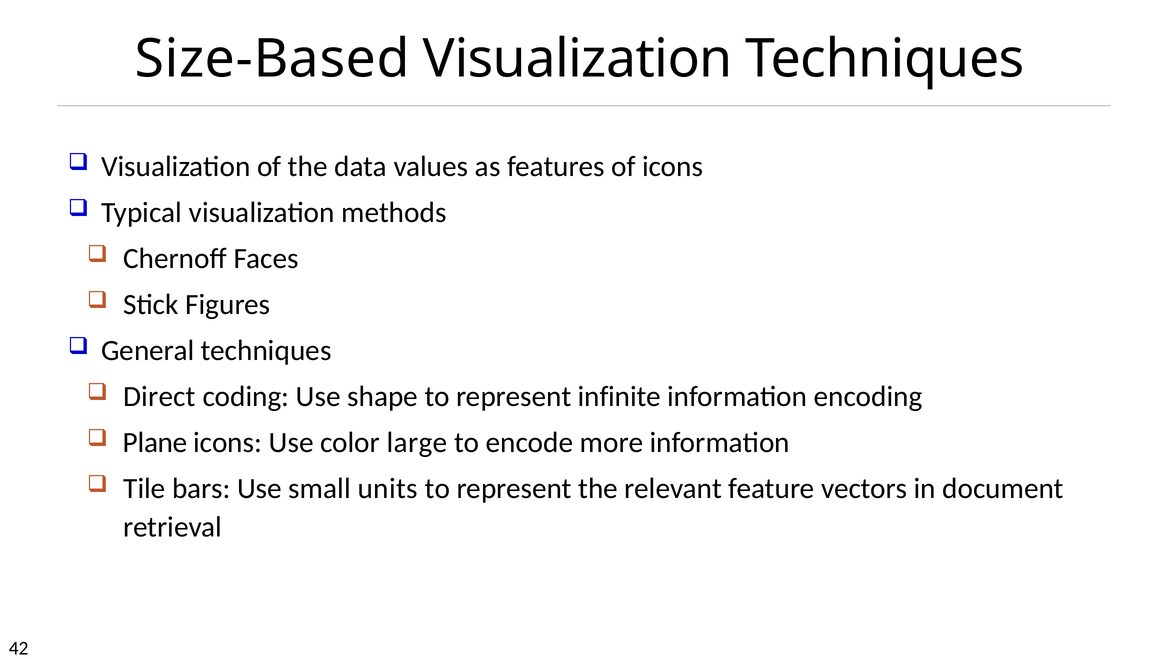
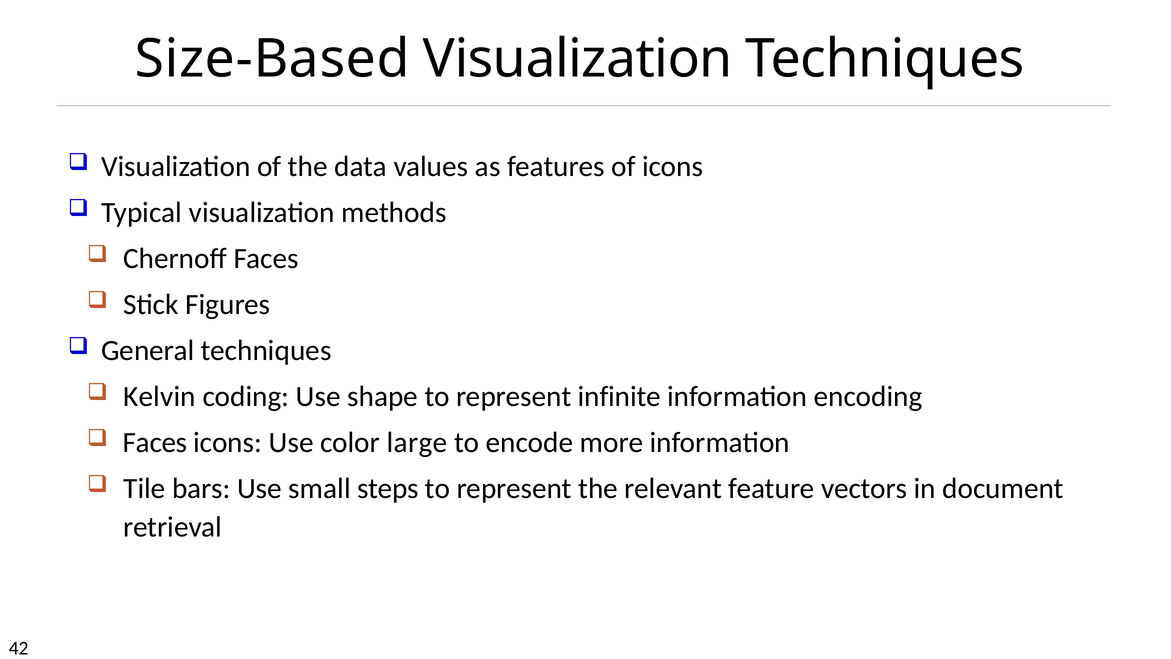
Direct: Direct -> Kelvin (160, 396)
Plane: Plane -> Faces (155, 442)
units: units -> steps (388, 488)
